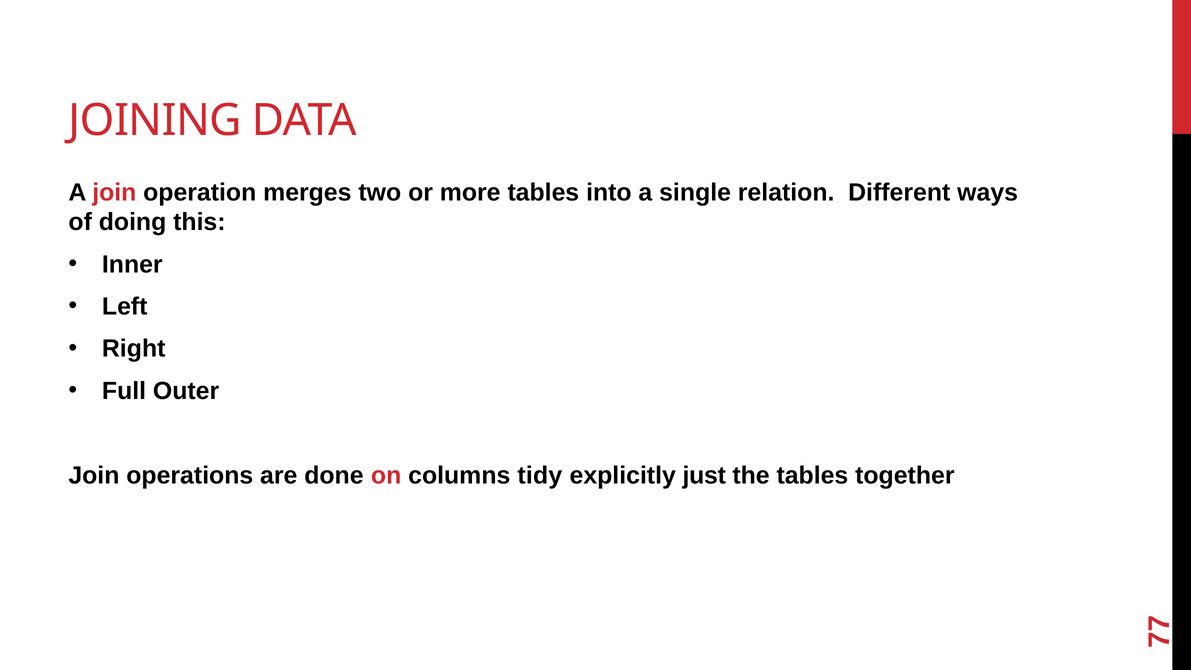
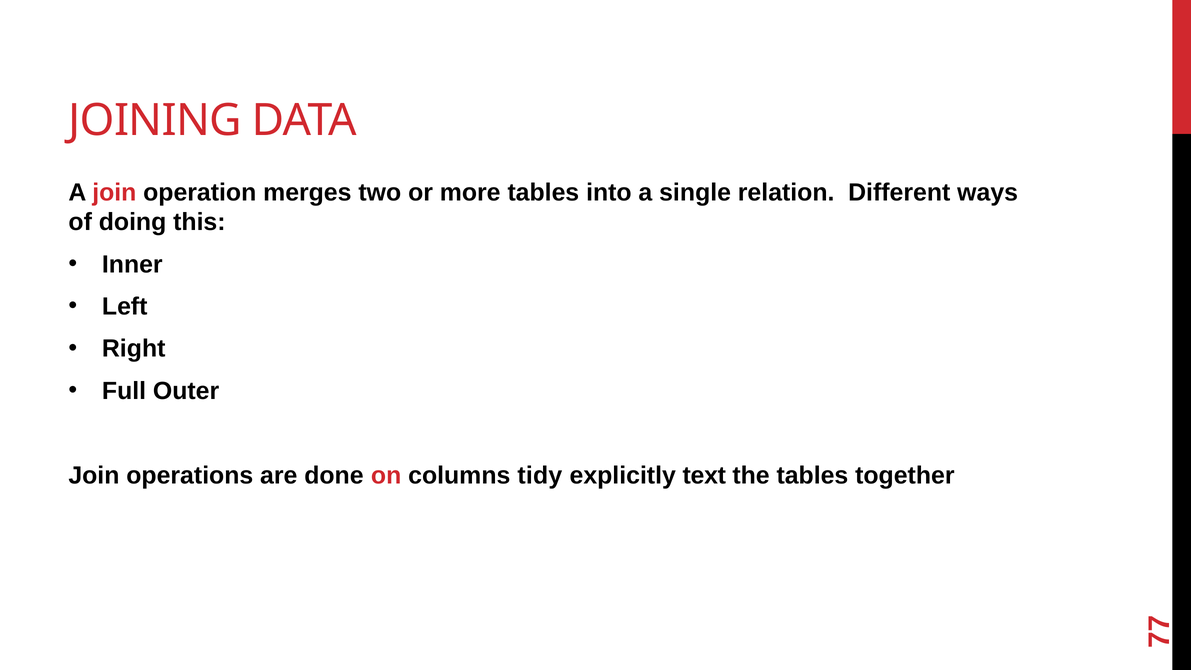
just: just -> text (704, 475)
